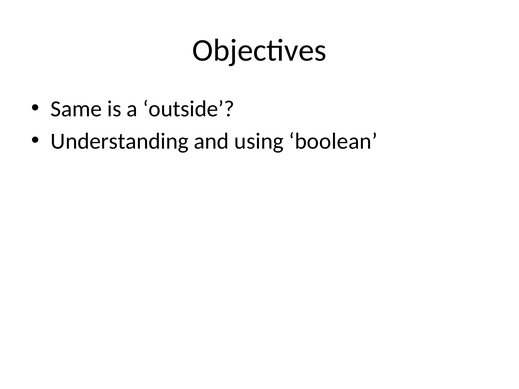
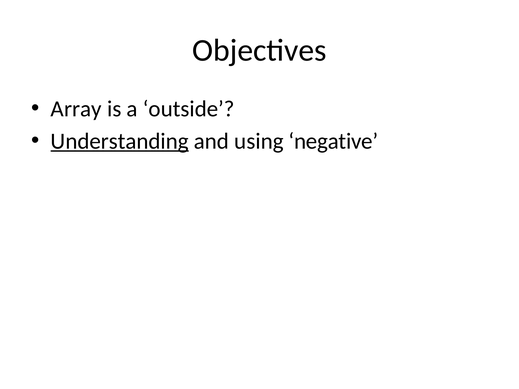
Same: Same -> Array (76, 109)
Understanding underline: none -> present (120, 141)
boolean: boolean -> negative (333, 141)
